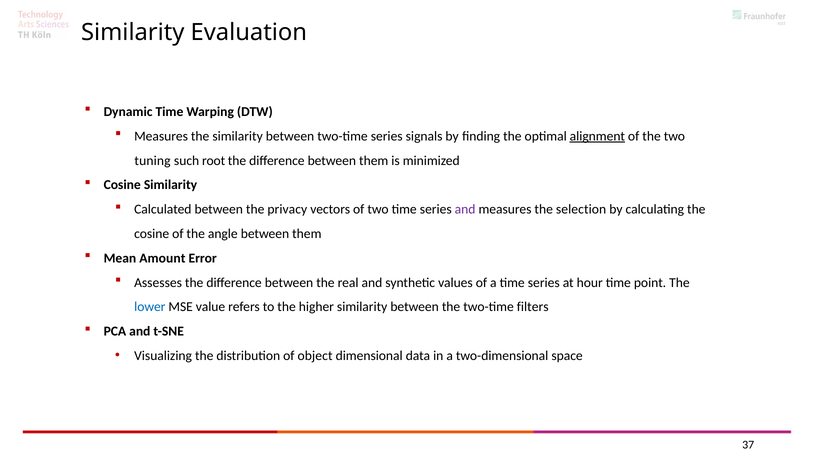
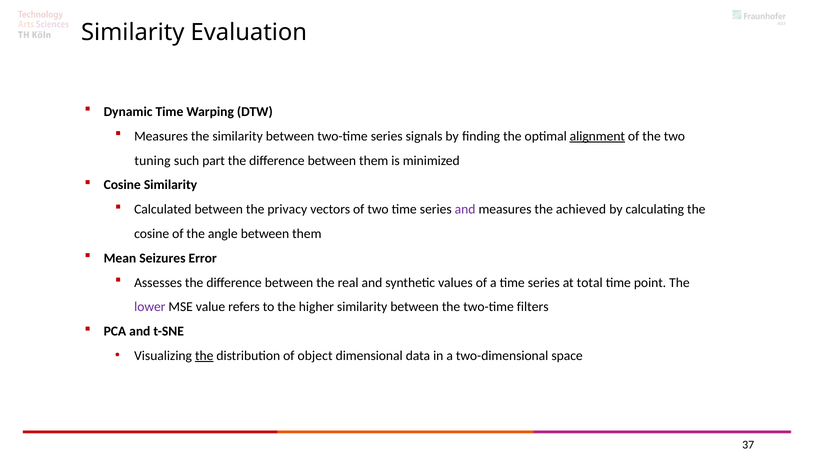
root: root -> part (214, 161)
selection: selection -> achieved (581, 210)
Amount: Amount -> Seizures (162, 258)
hour: hour -> total (590, 283)
lower colour: blue -> purple (150, 307)
the underline: none -> present (204, 356)
